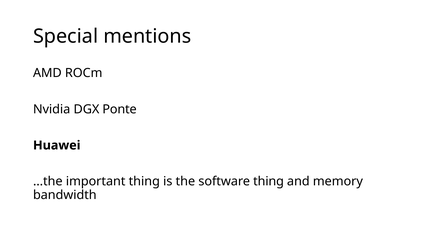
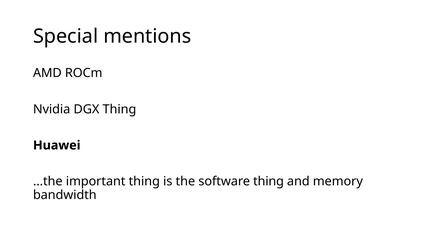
DGX Ponte: Ponte -> Thing (119, 109)
